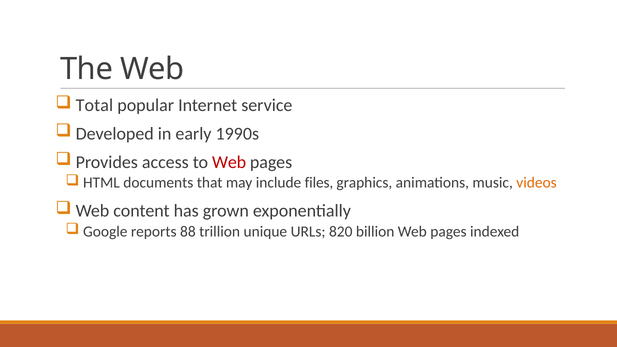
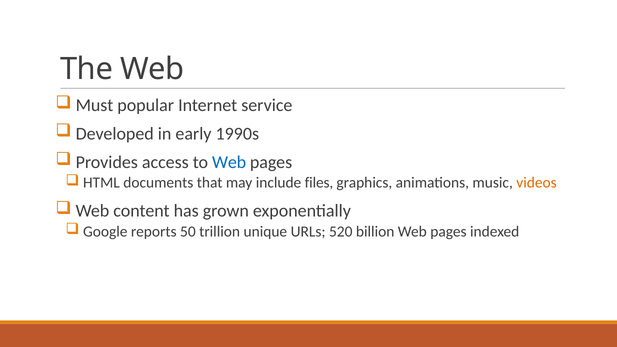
Total: Total -> Must (94, 105)
Web colour: red -> blue (229, 162)
88: 88 -> 50 (188, 232)
820: 820 -> 520 (341, 232)
